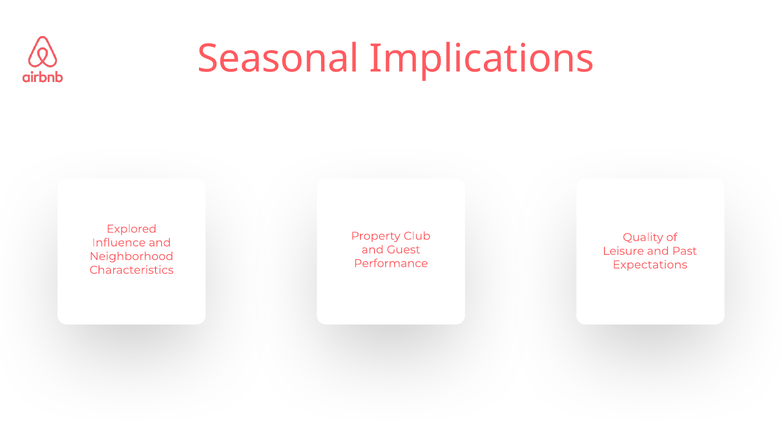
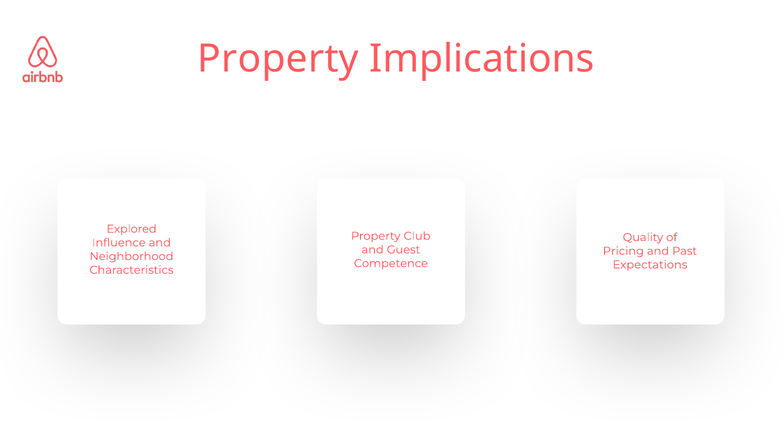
Seasonal: Seasonal -> Property (278, 59)
Leisure: Leisure -> Pricing (623, 251)
Performance: Performance -> Competence (391, 263)
